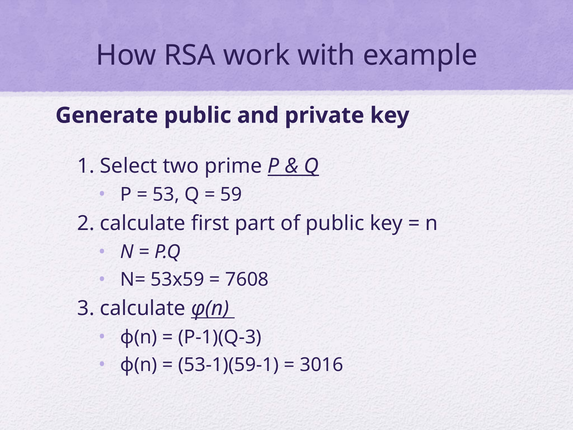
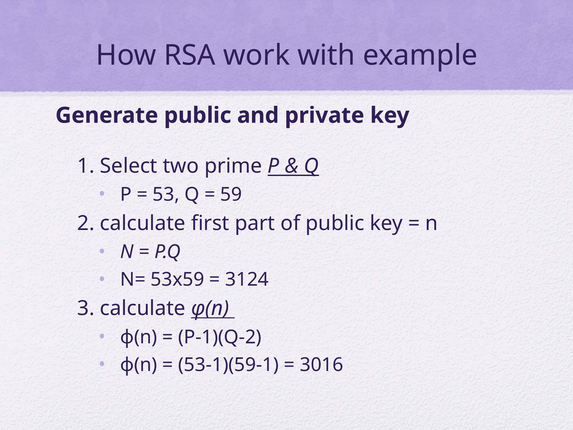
7608: 7608 -> 3124 (247, 279)
P-1)(Q-3: P-1)(Q-3 -> P-1)(Q-2 (220, 337)
